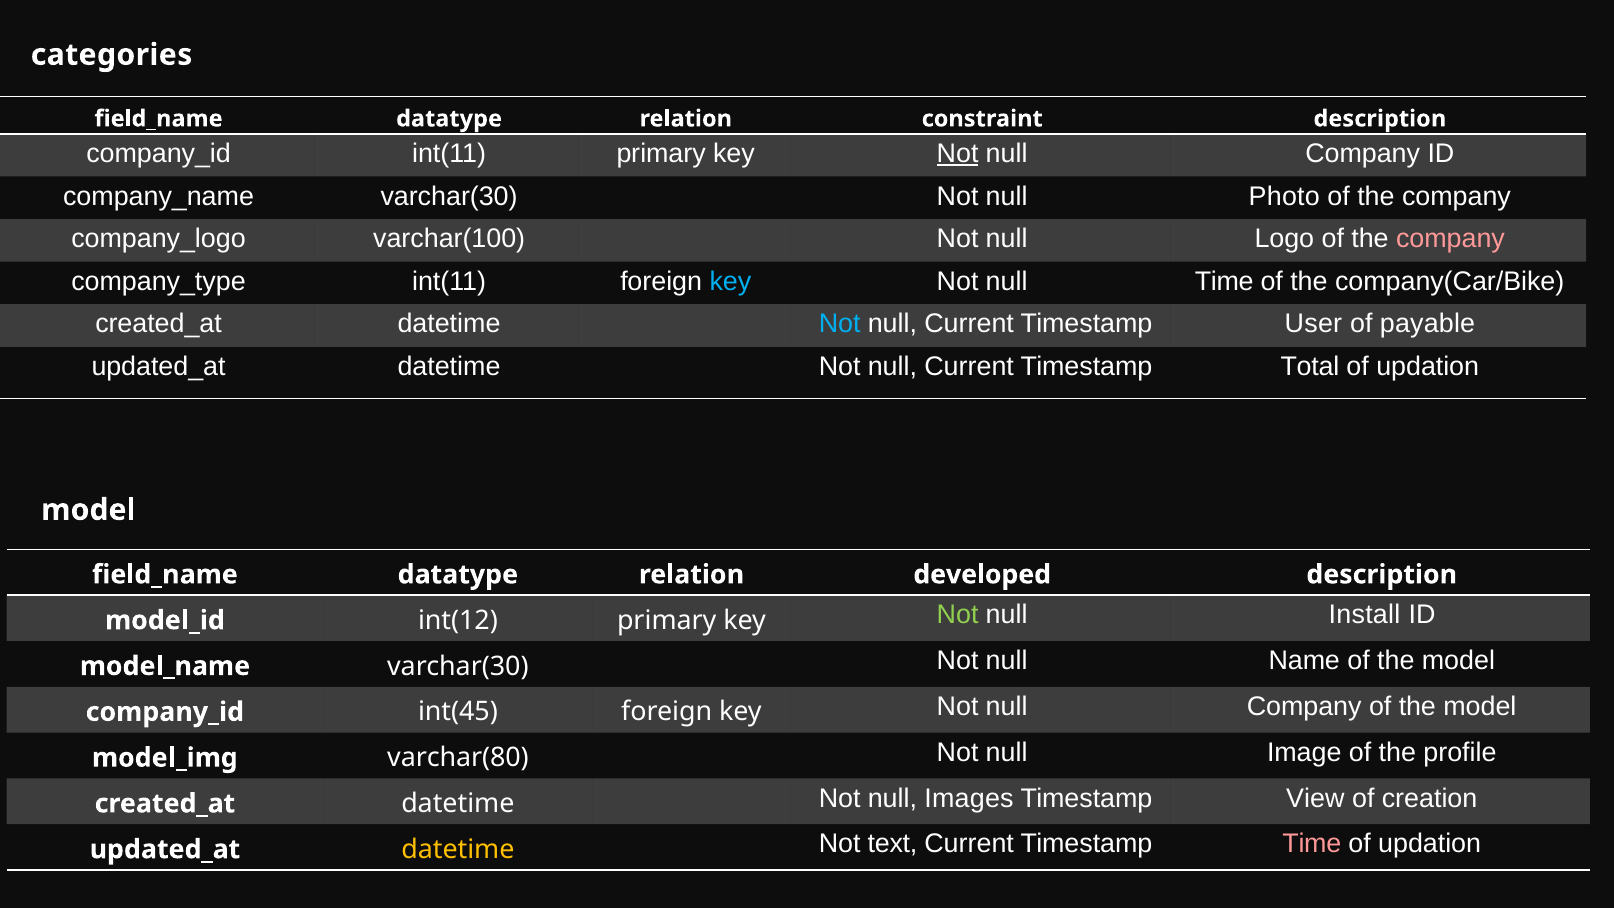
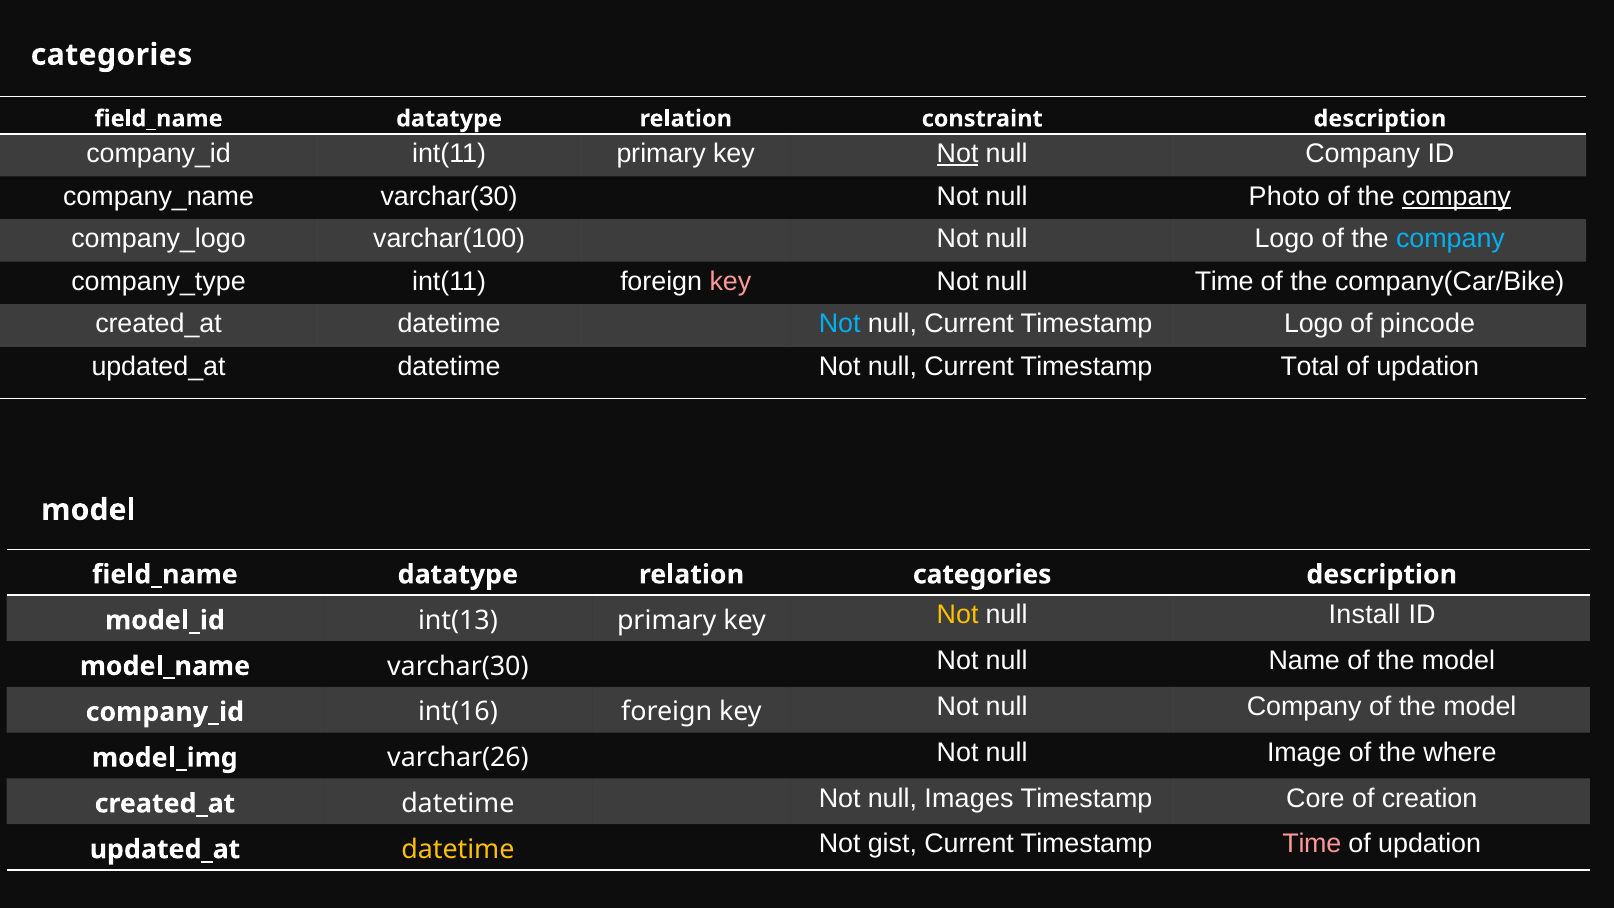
company underline: none -> present (1456, 196)
company colour: pink -> light blue (1450, 239)
key colour: light blue -> pink (730, 281)
Timestamp User: User -> Logo (1314, 324)
payable: payable -> pincode (1428, 324)
relation developed: developed -> categories (982, 574)
int(12: int(12 -> int(13 (458, 620)
Not colour: light green -> yellow (958, 615)
int(45: int(45 -> int(16 (458, 712)
varchar(80: varchar(80 -> varchar(26 (458, 758)
profile: profile -> where (1460, 752)
View: View -> Core (1315, 798)
text: text -> gist (892, 844)
